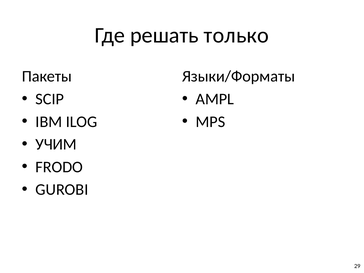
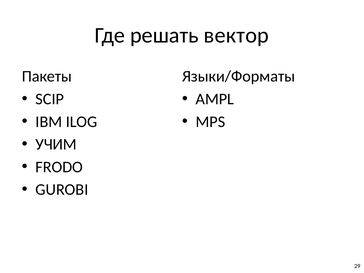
только: только -> вектор (236, 35)
